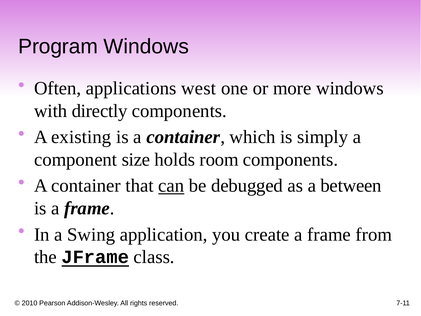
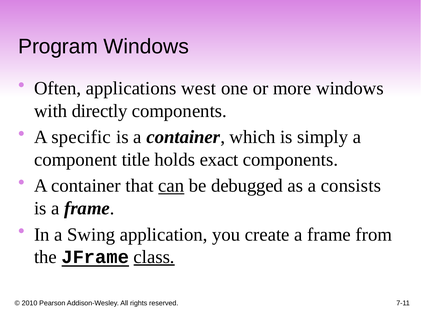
existing: existing -> specific (81, 137)
size: size -> title (136, 159)
room: room -> exact (219, 159)
between: between -> consists (351, 186)
class underline: none -> present (154, 257)
